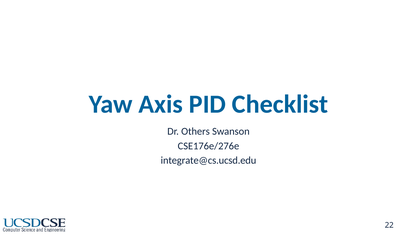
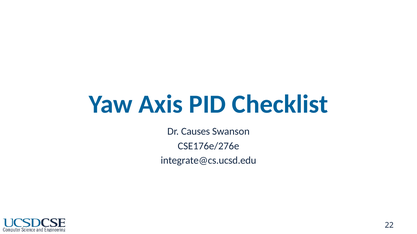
Others: Others -> Causes (196, 132)
